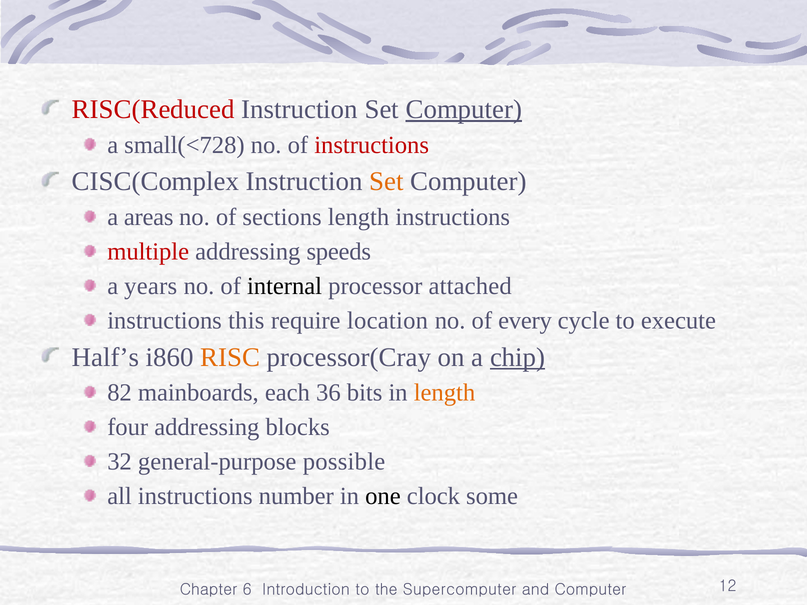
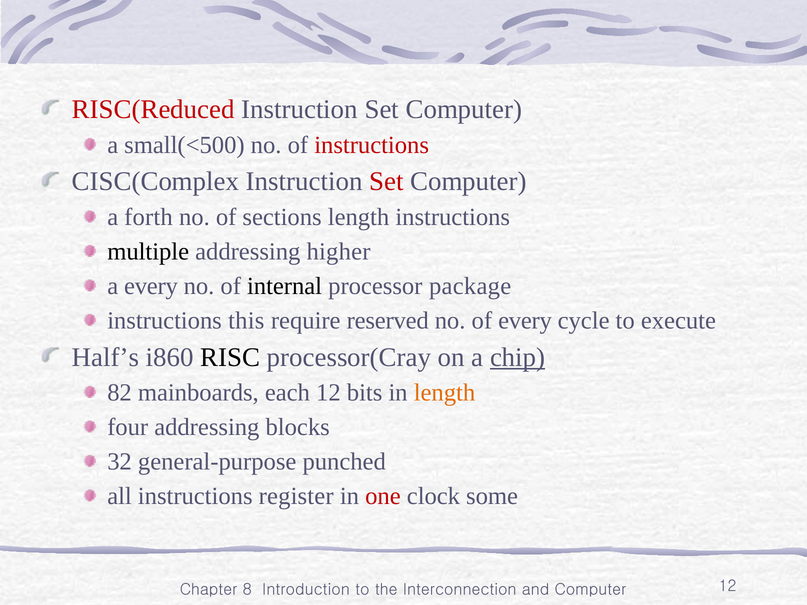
Computer underline: present -> none (464, 110)
small(<728: small(<728 -> small(<500 (184, 145)
Set colour: orange -> red (386, 182)
areas: areas -> forth (148, 217)
multiple colour: red -> black (148, 252)
speeds: speeds -> higher (339, 252)
a years: years -> every (151, 286)
attached: attached -> package (470, 286)
location: location -> reserved (388, 321)
RISC colour: orange -> black (230, 357)
each 36: 36 -> 12 (328, 393)
possible: possible -> punched (344, 462)
number: number -> register (296, 497)
one colour: black -> red (383, 497)
6: 6 -> 8 (247, 590)
Supercomputer: Supercomputer -> Interconnection (460, 590)
